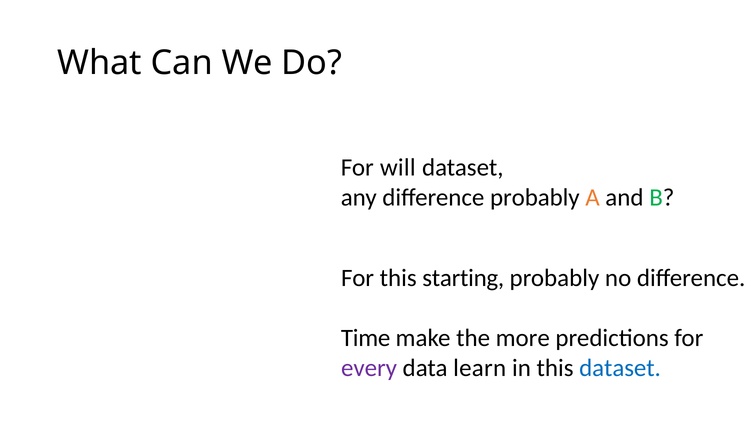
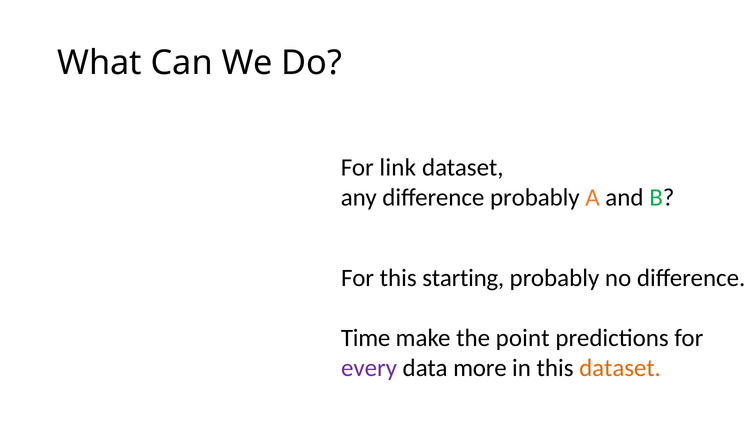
will: will -> link (398, 168)
more: more -> point (523, 338)
learn: learn -> more (480, 368)
dataset colour: blue -> orange (620, 368)
